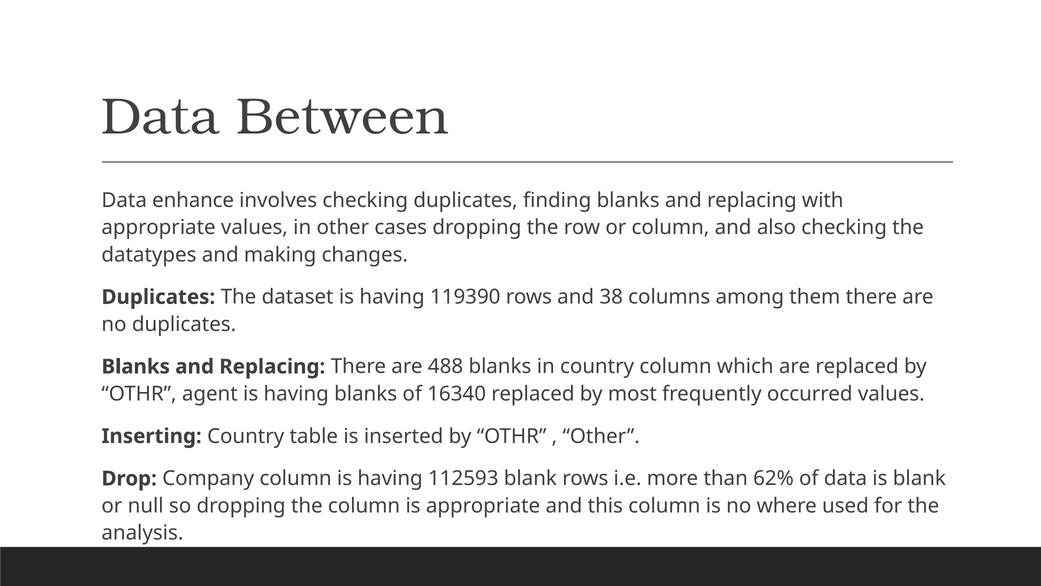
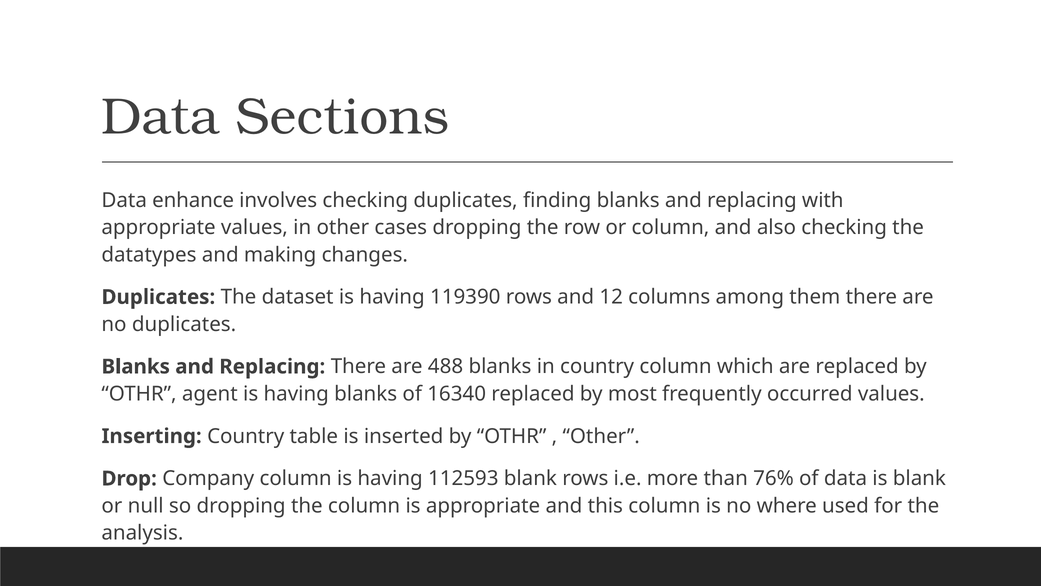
Between: Between -> Sections (343, 117)
38: 38 -> 12 (611, 297)
62%: 62% -> 76% (774, 478)
